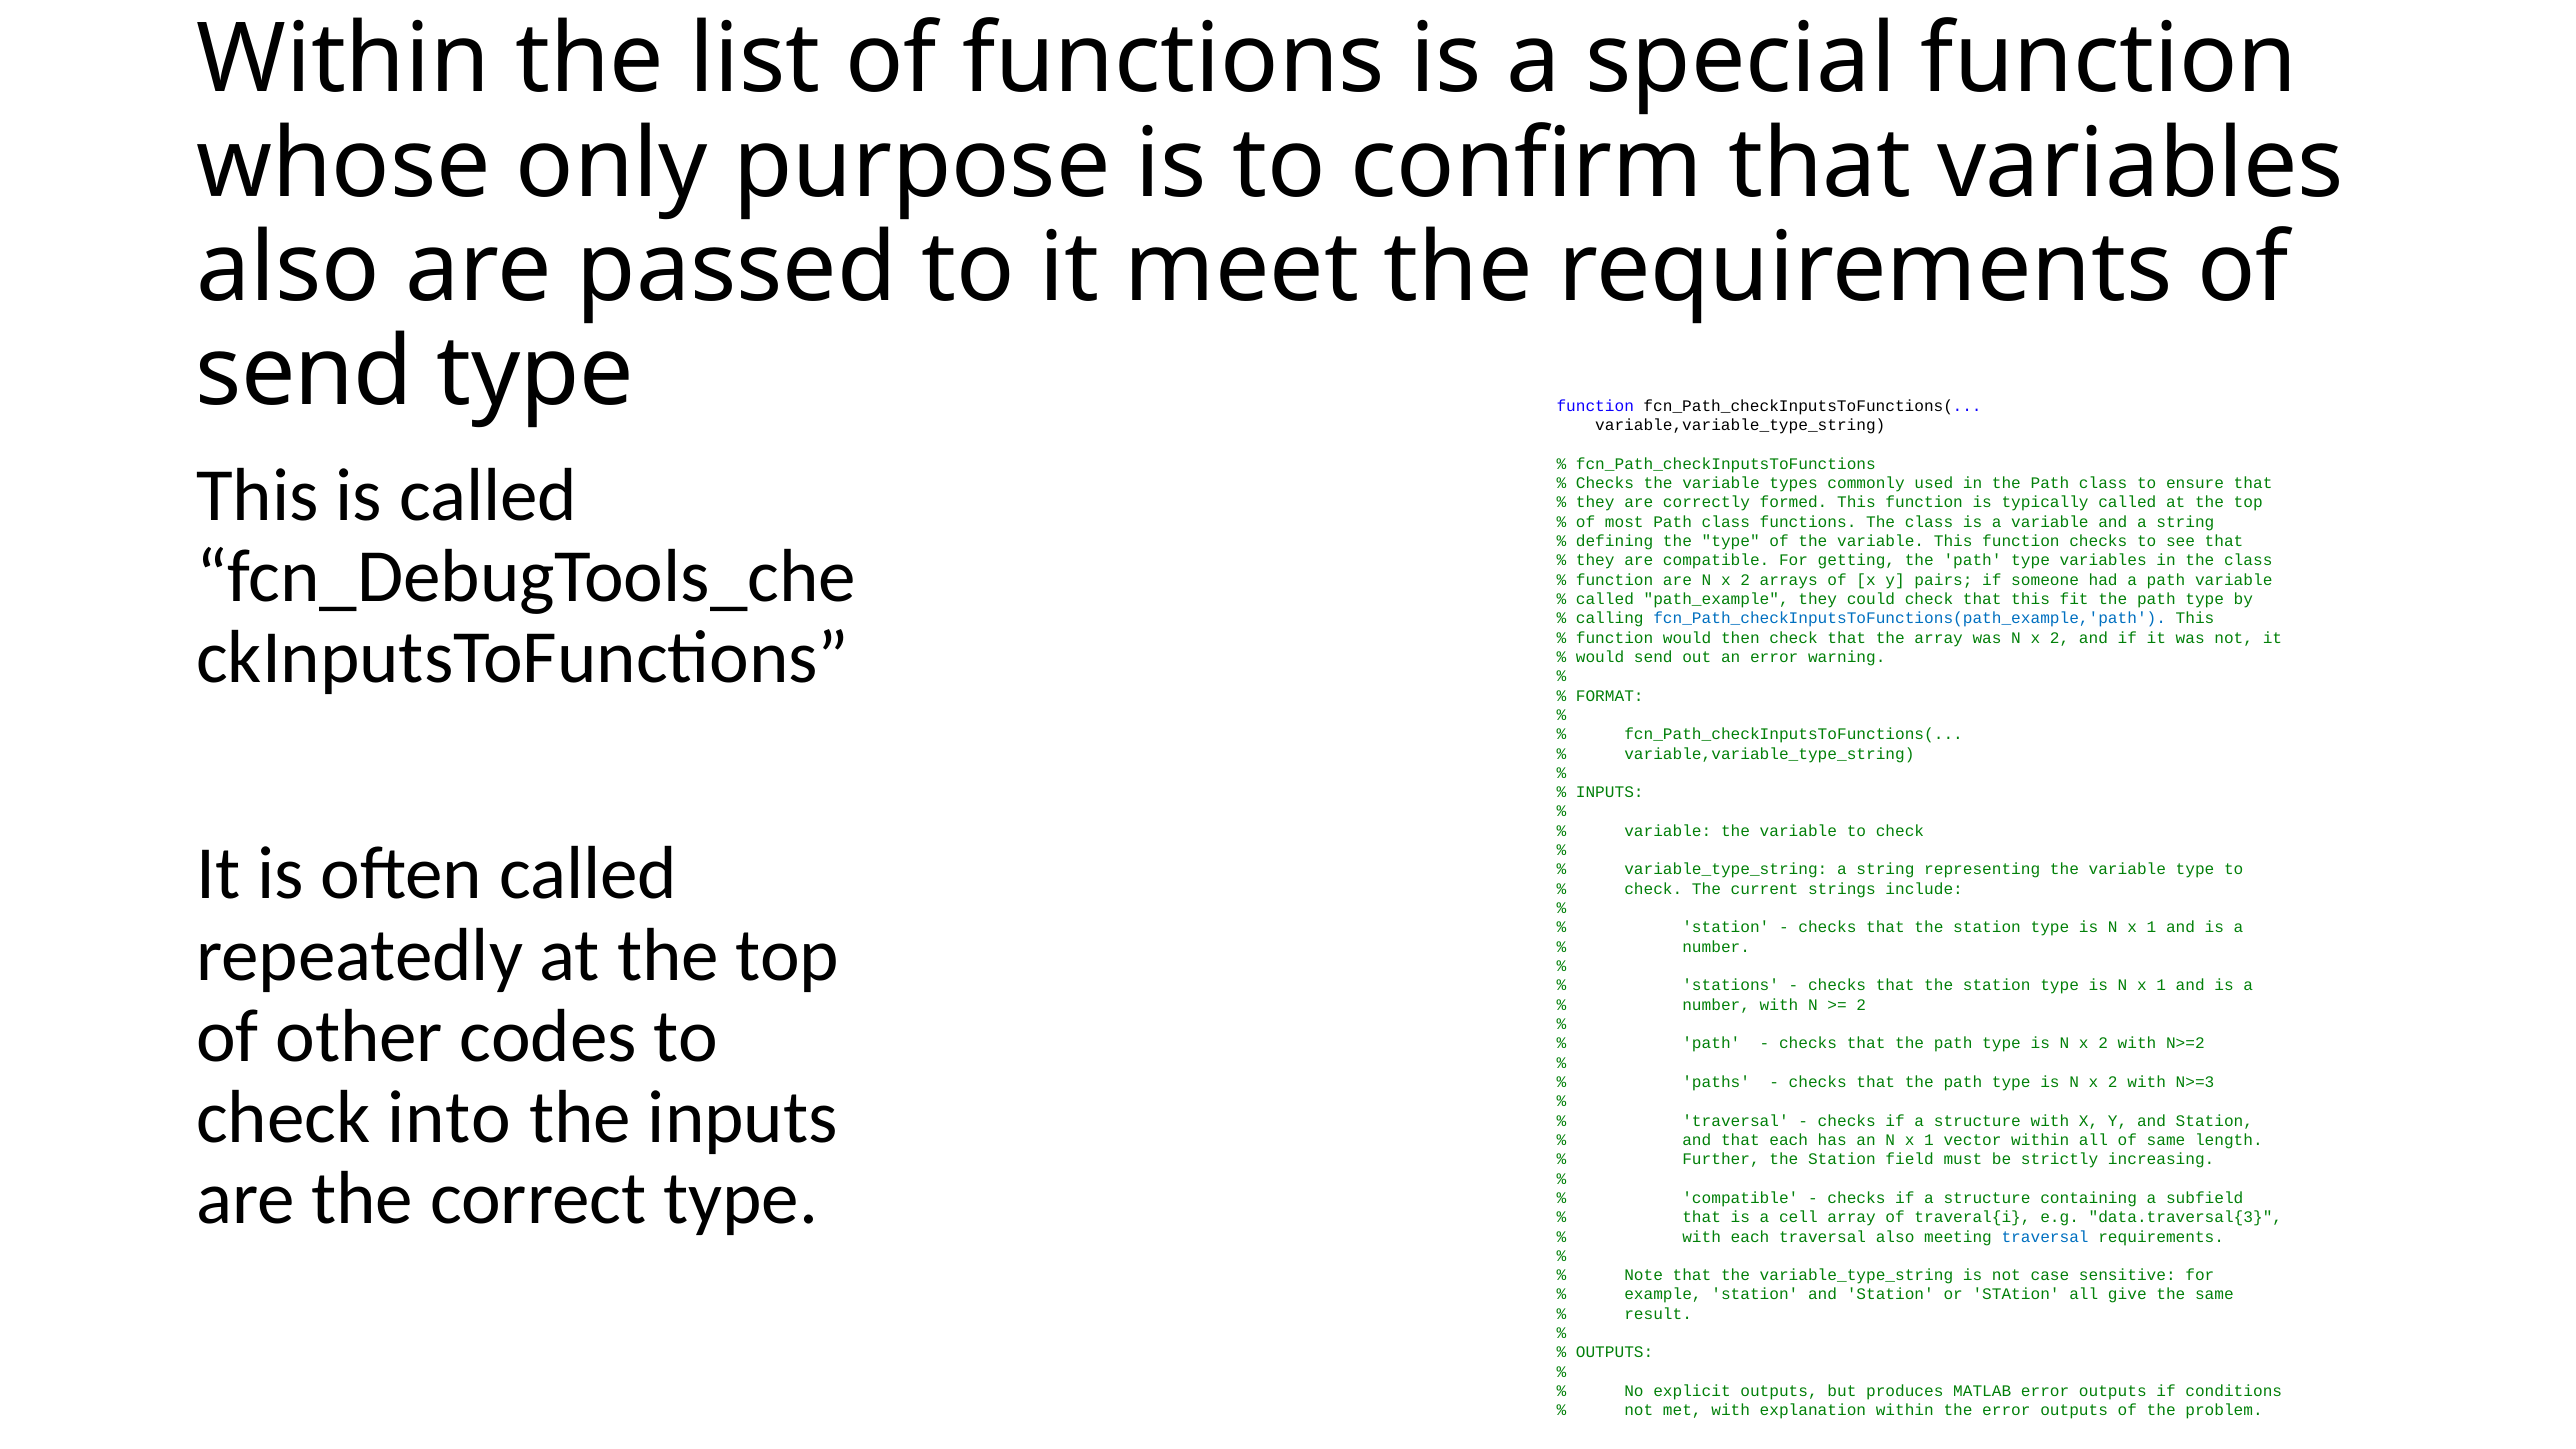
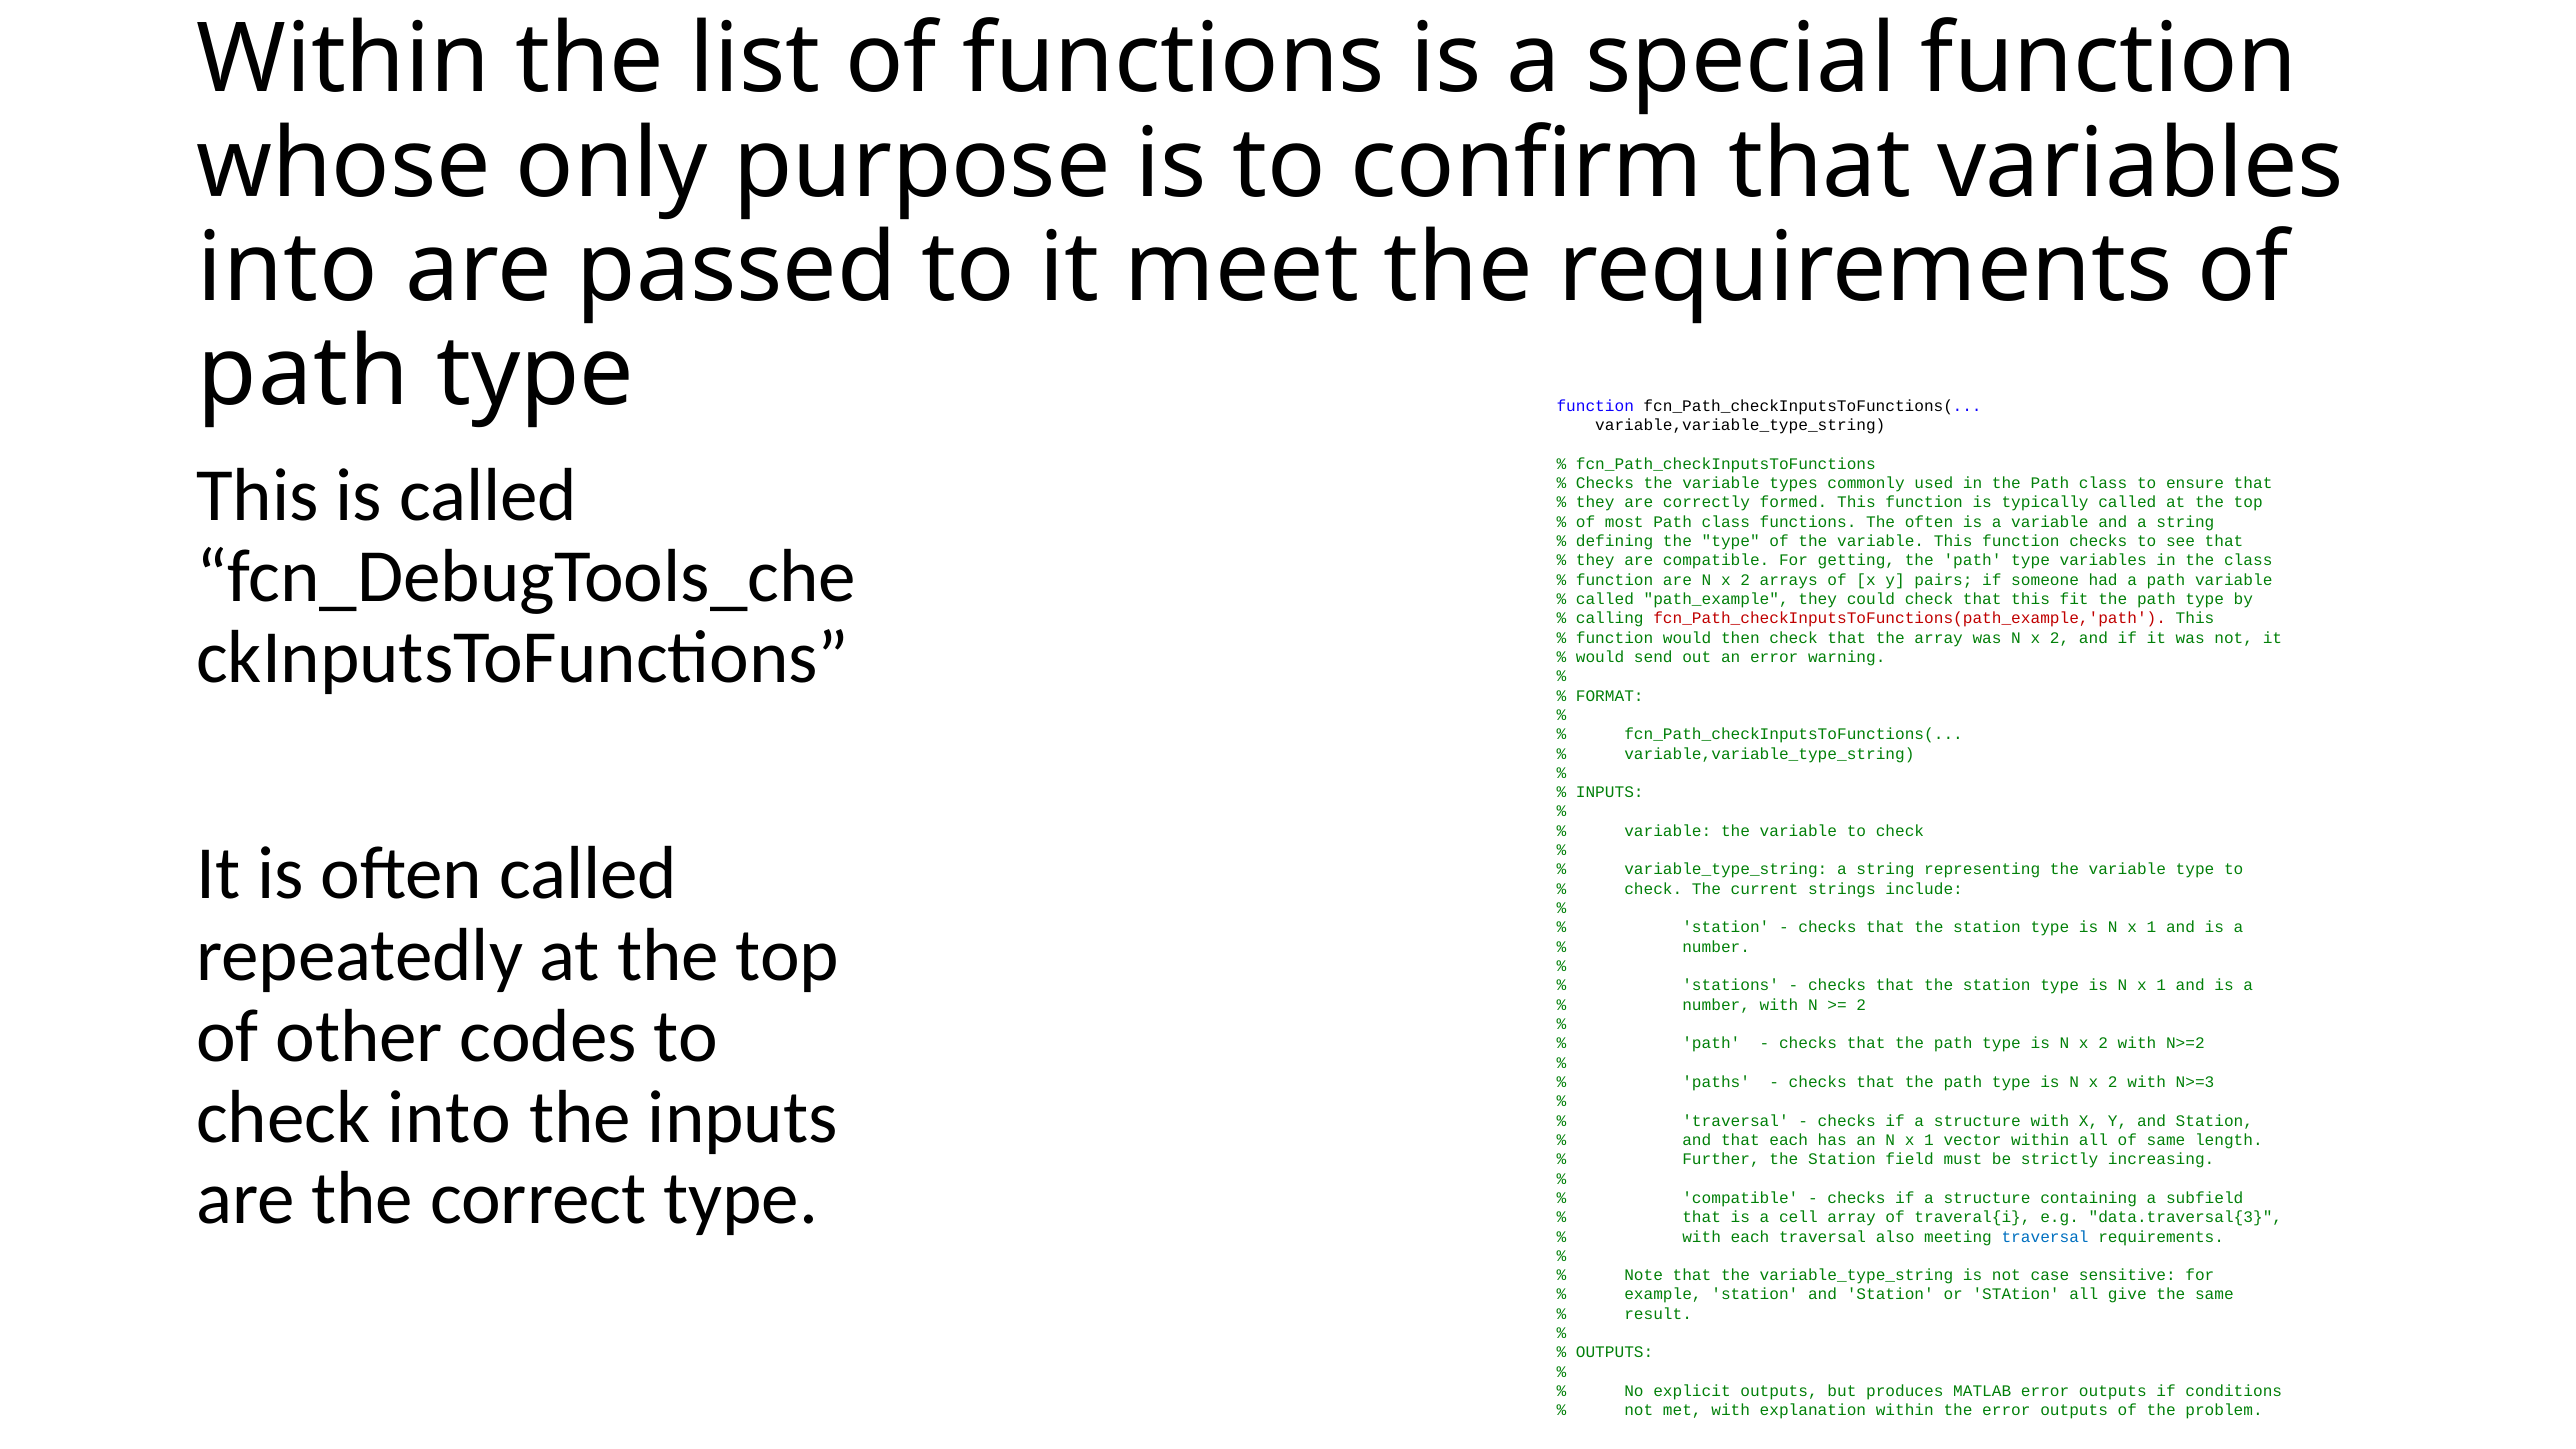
also: also -> into (288, 269)
send: send -> path (303, 373)
functions The class: class -> often (1929, 522)
fcn_Path_checkInputsToFunctions(path_example,'path colour: blue -> red (1910, 618)
